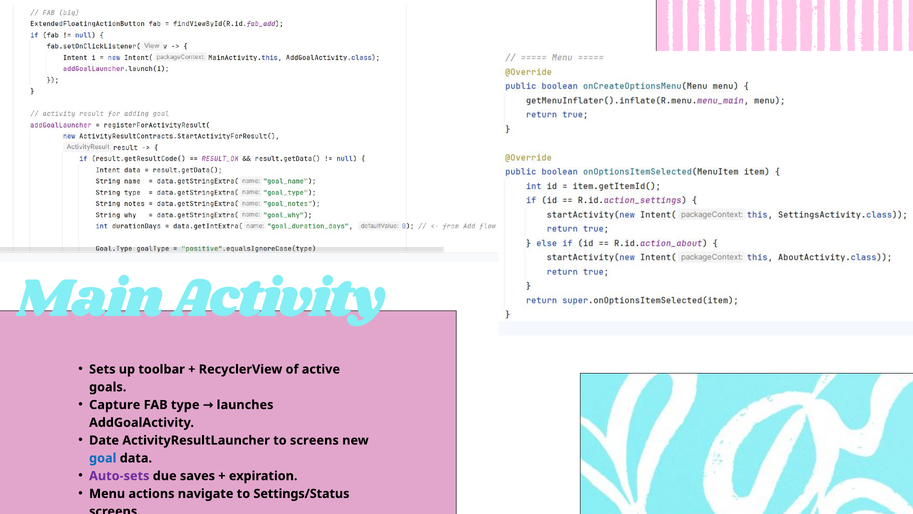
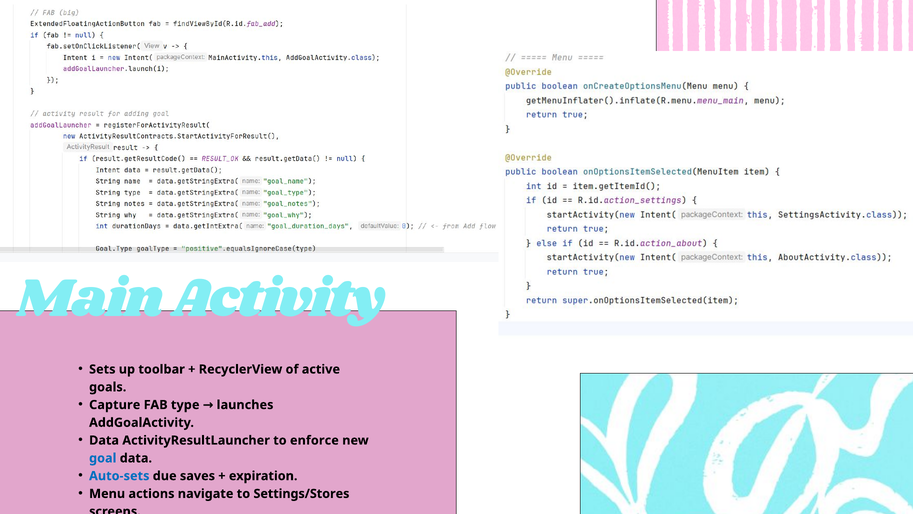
Date: Date -> Data (104, 440)
to screens: screens -> enforce (314, 440)
Auto-sets colour: purple -> blue (119, 476)
Settings/Status: Settings/Status -> Settings/Stores (301, 493)
